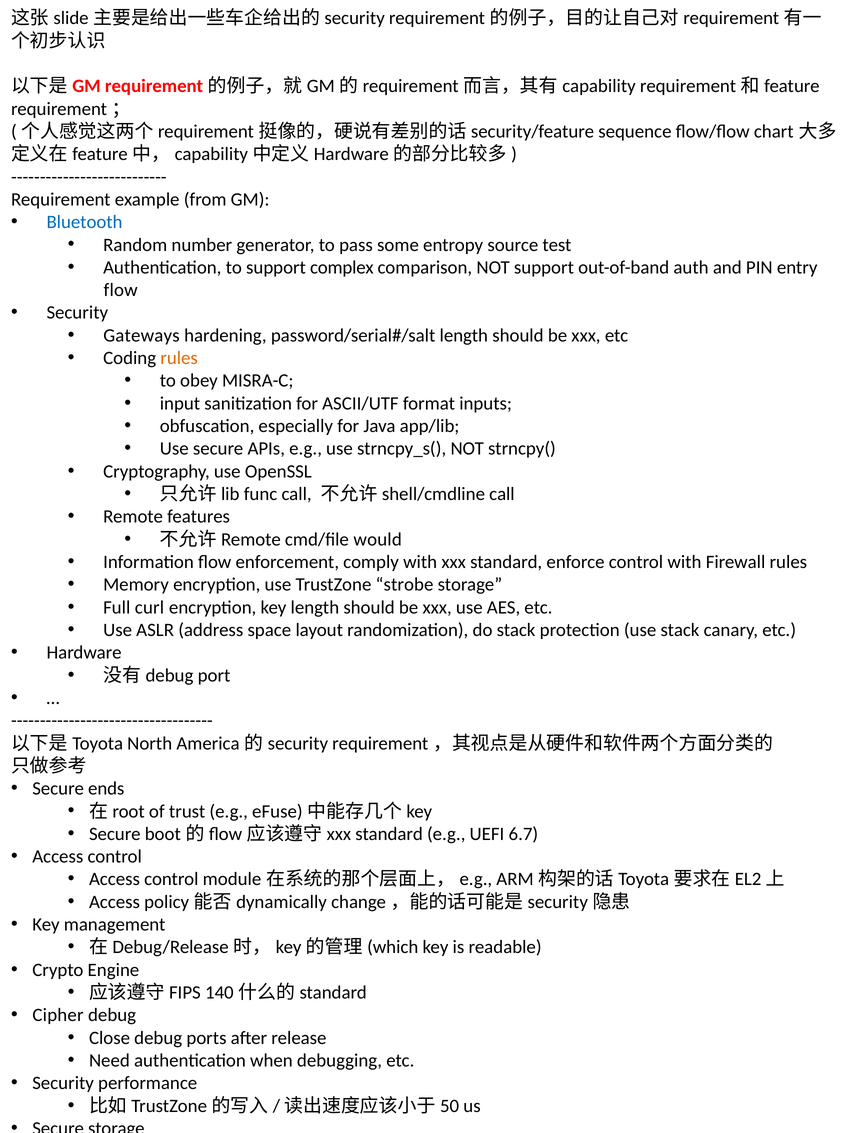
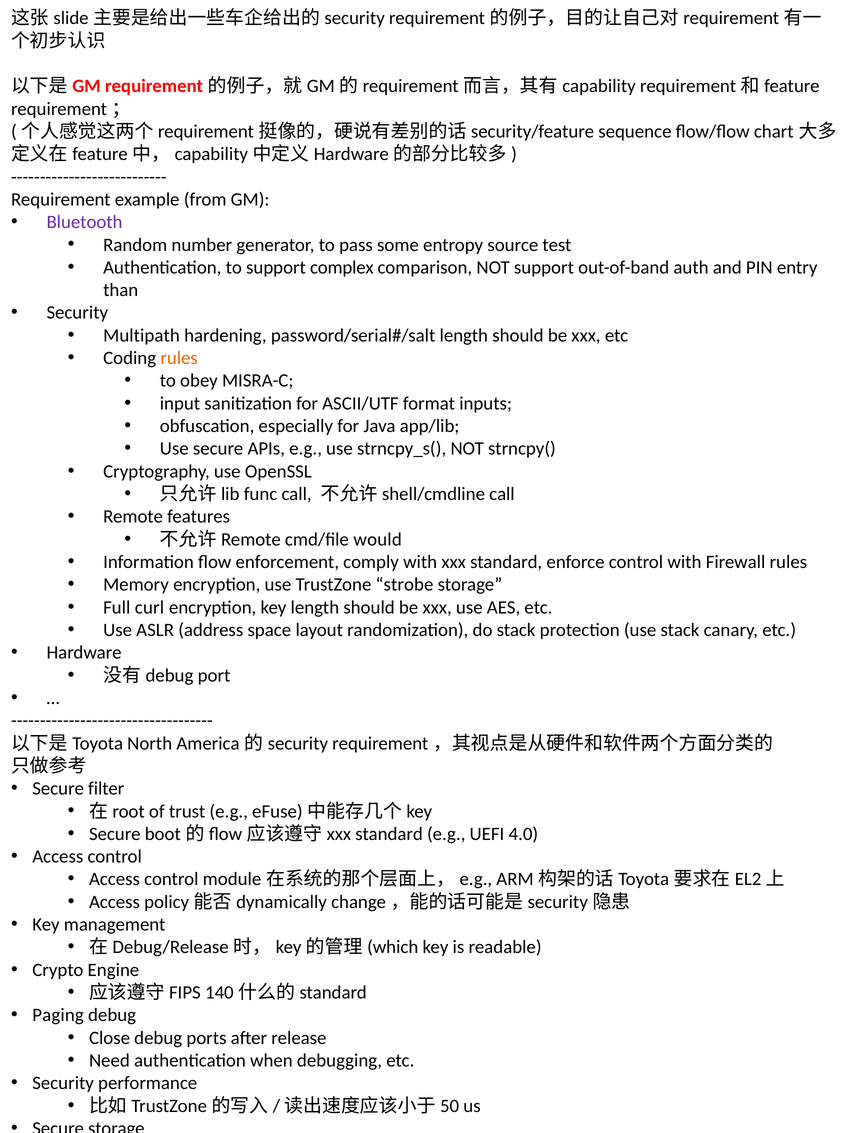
Bluetooth colour: blue -> purple (85, 222)
flow: flow -> than (121, 290)
Gateways: Gateways -> Multipath (142, 336)
ends: ends -> filter (106, 789)
6.7: 6.7 -> 4.0 (523, 834)
Cipher: Cipher -> Paging (58, 1016)
